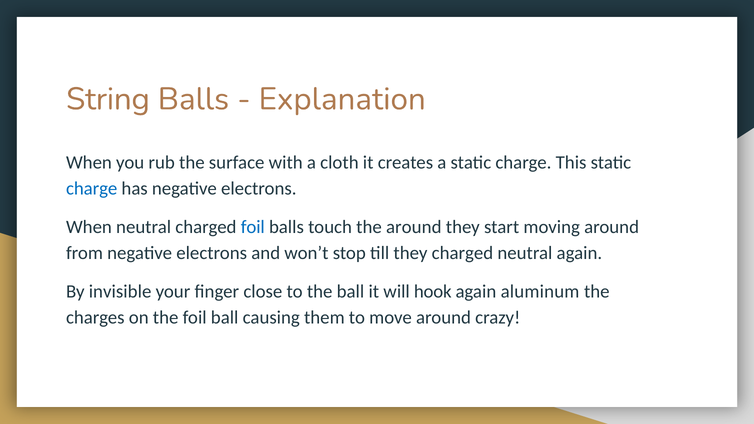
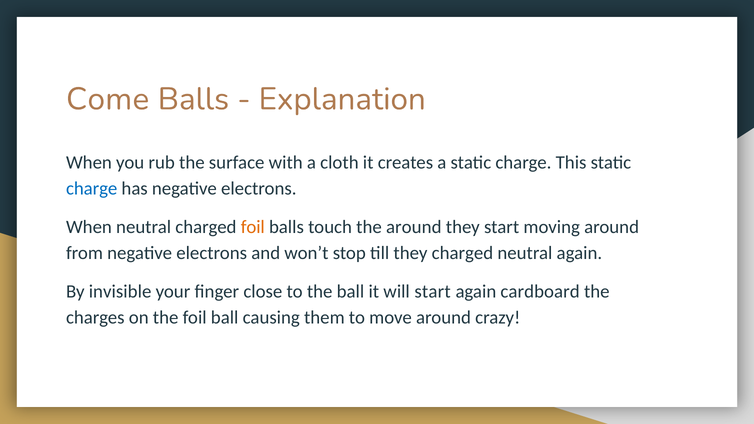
String: String -> Come (108, 99)
foil colour: blue -> orange (253, 227)
will hook: hook -> start (433, 292)
aluminum: aluminum -> cardboard (540, 292)
